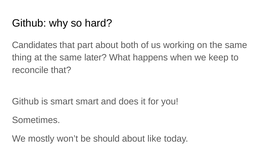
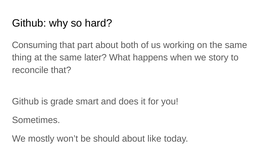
Candidates: Candidates -> Consuming (35, 45)
keep: keep -> story (219, 57)
is smart: smart -> grade (62, 101)
